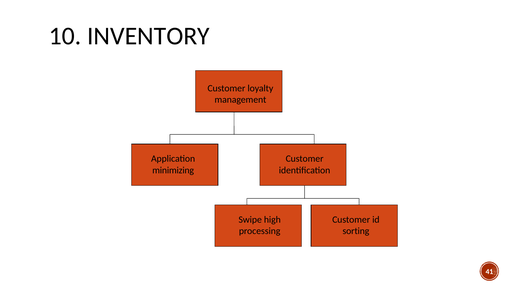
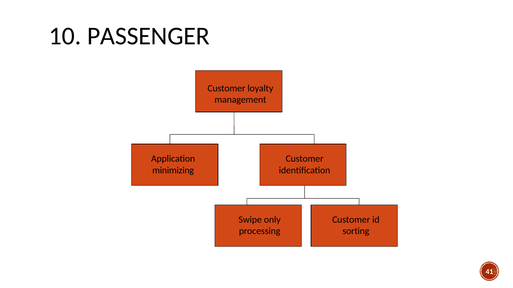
INVENTORY: INVENTORY -> PASSENGER (148, 36)
high: high -> only (272, 220)
